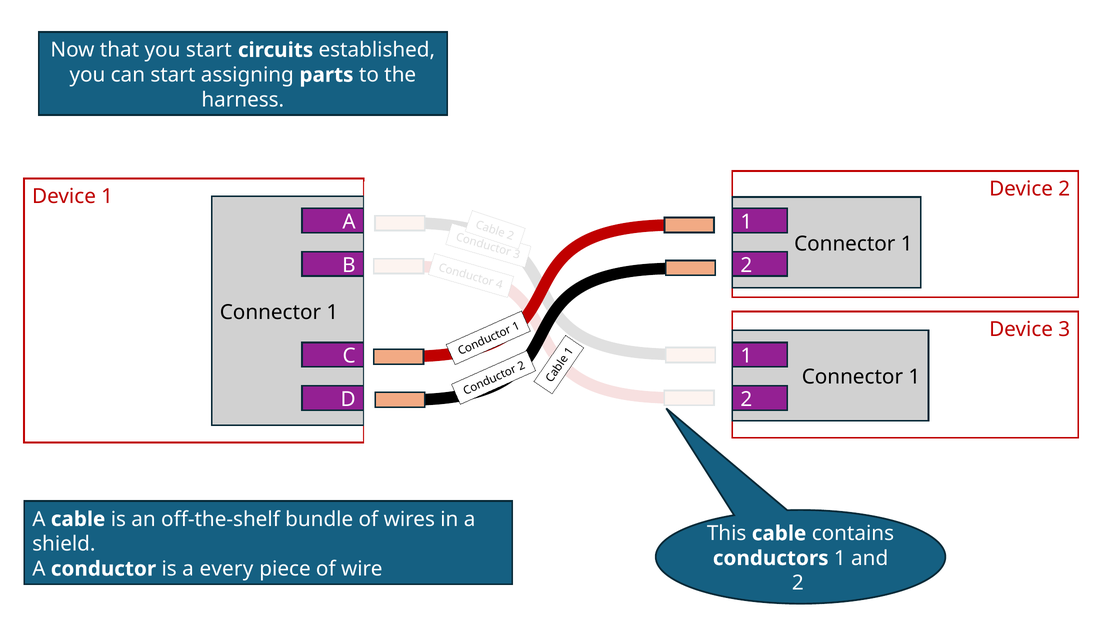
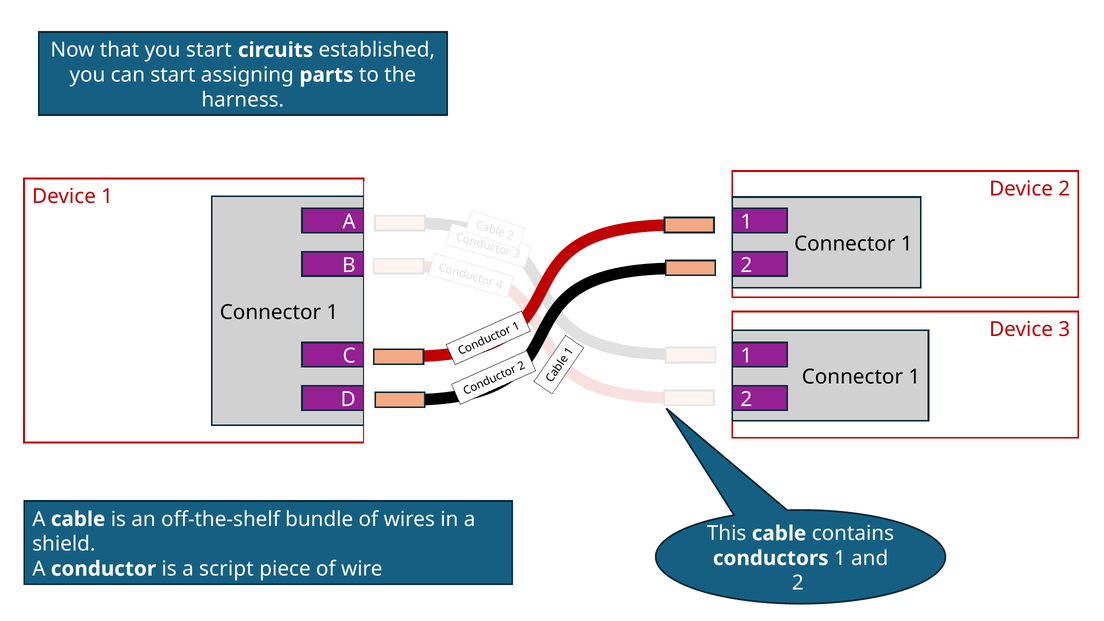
every: every -> script (226, 569)
